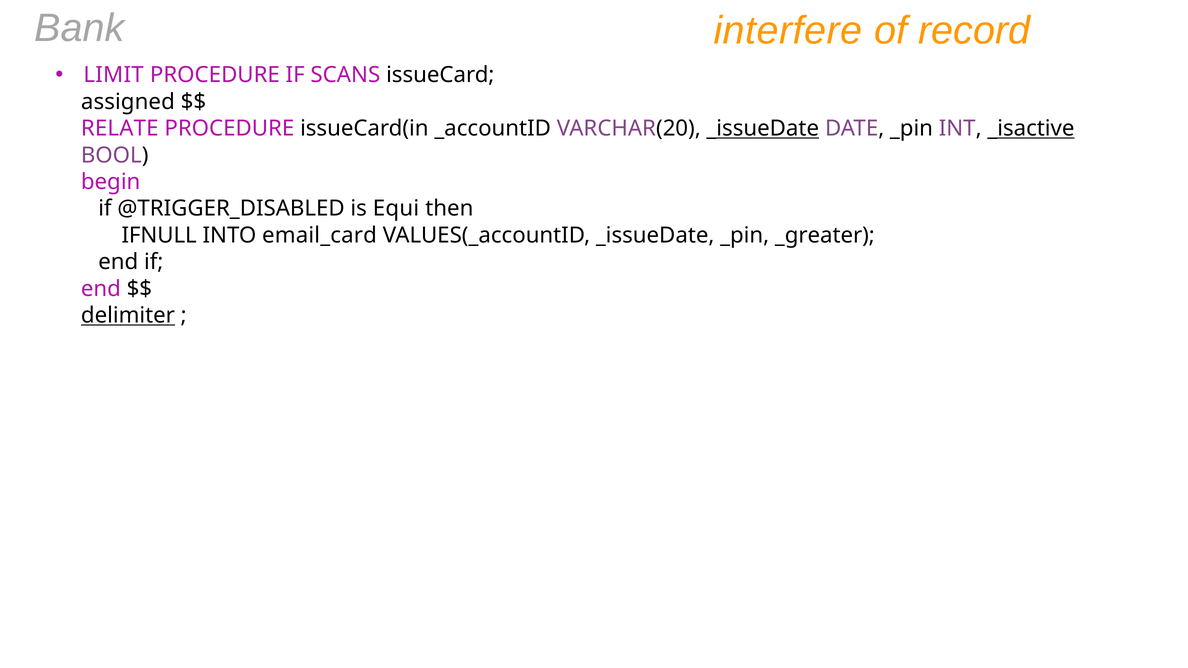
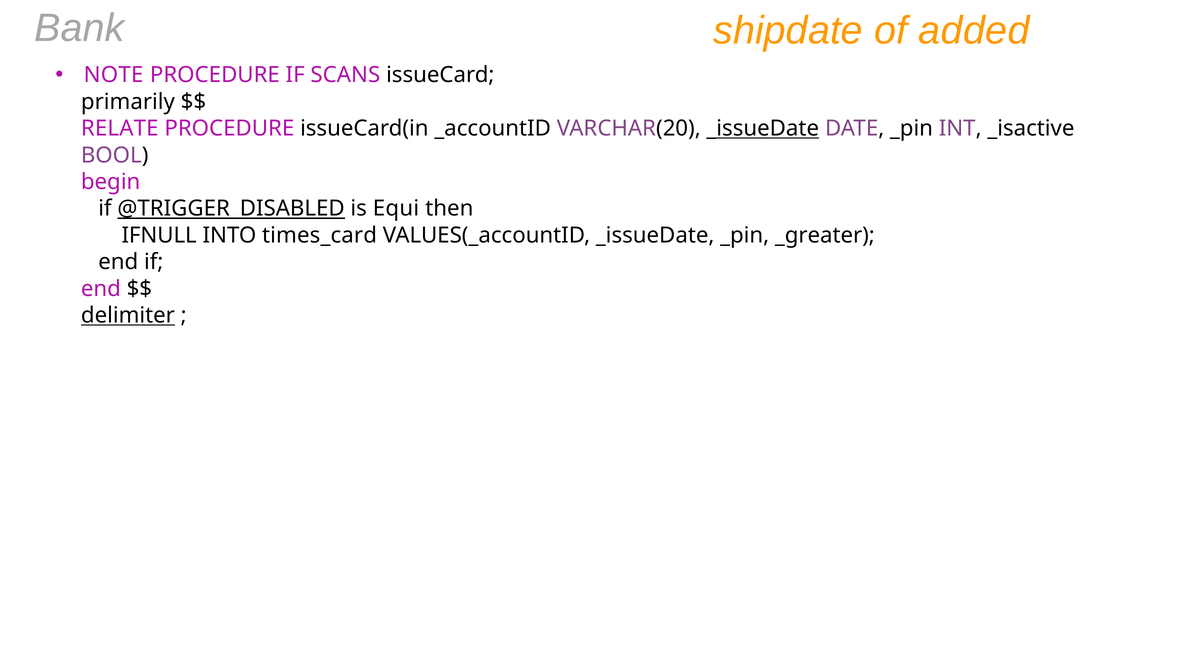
interfere: interfere -> shipdate (788, 31)
record: record -> added (974, 31)
LIMIT: LIMIT -> NOTE (114, 75)
assigned: assigned -> primarily (128, 102)
_isactive underline: present -> none (1031, 129)
@TRIGGER_DISABLED underline: none -> present (231, 209)
email_card: email_card -> times_card (320, 235)
